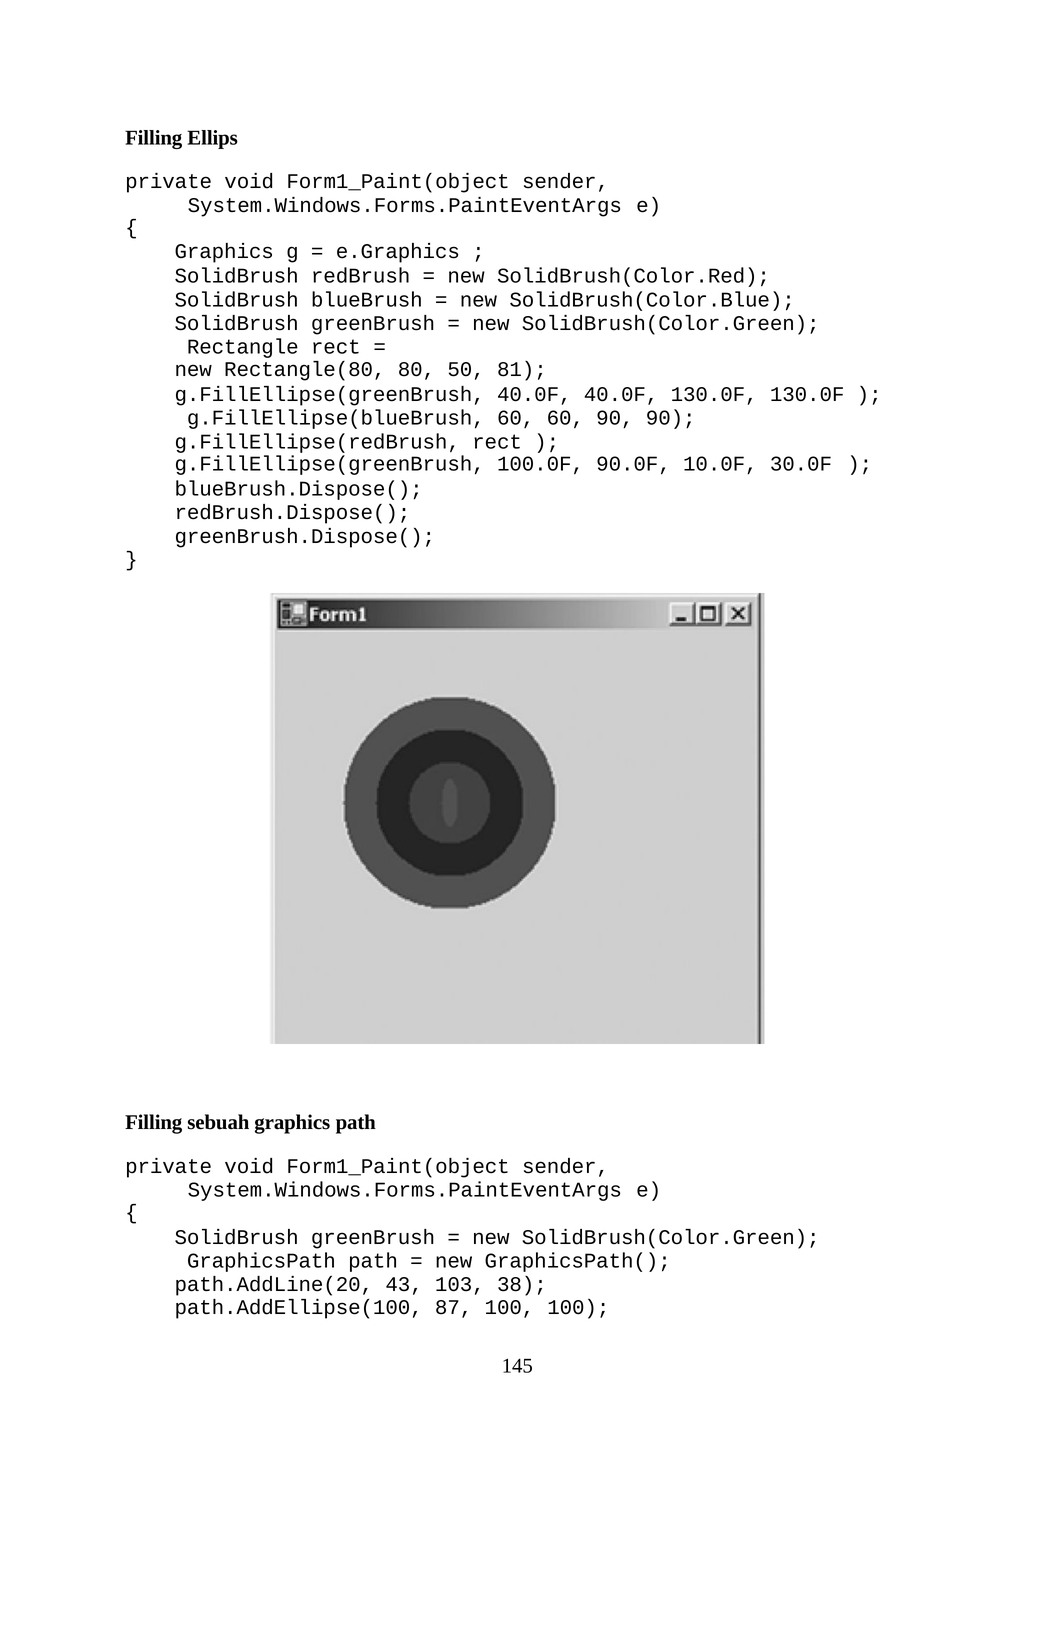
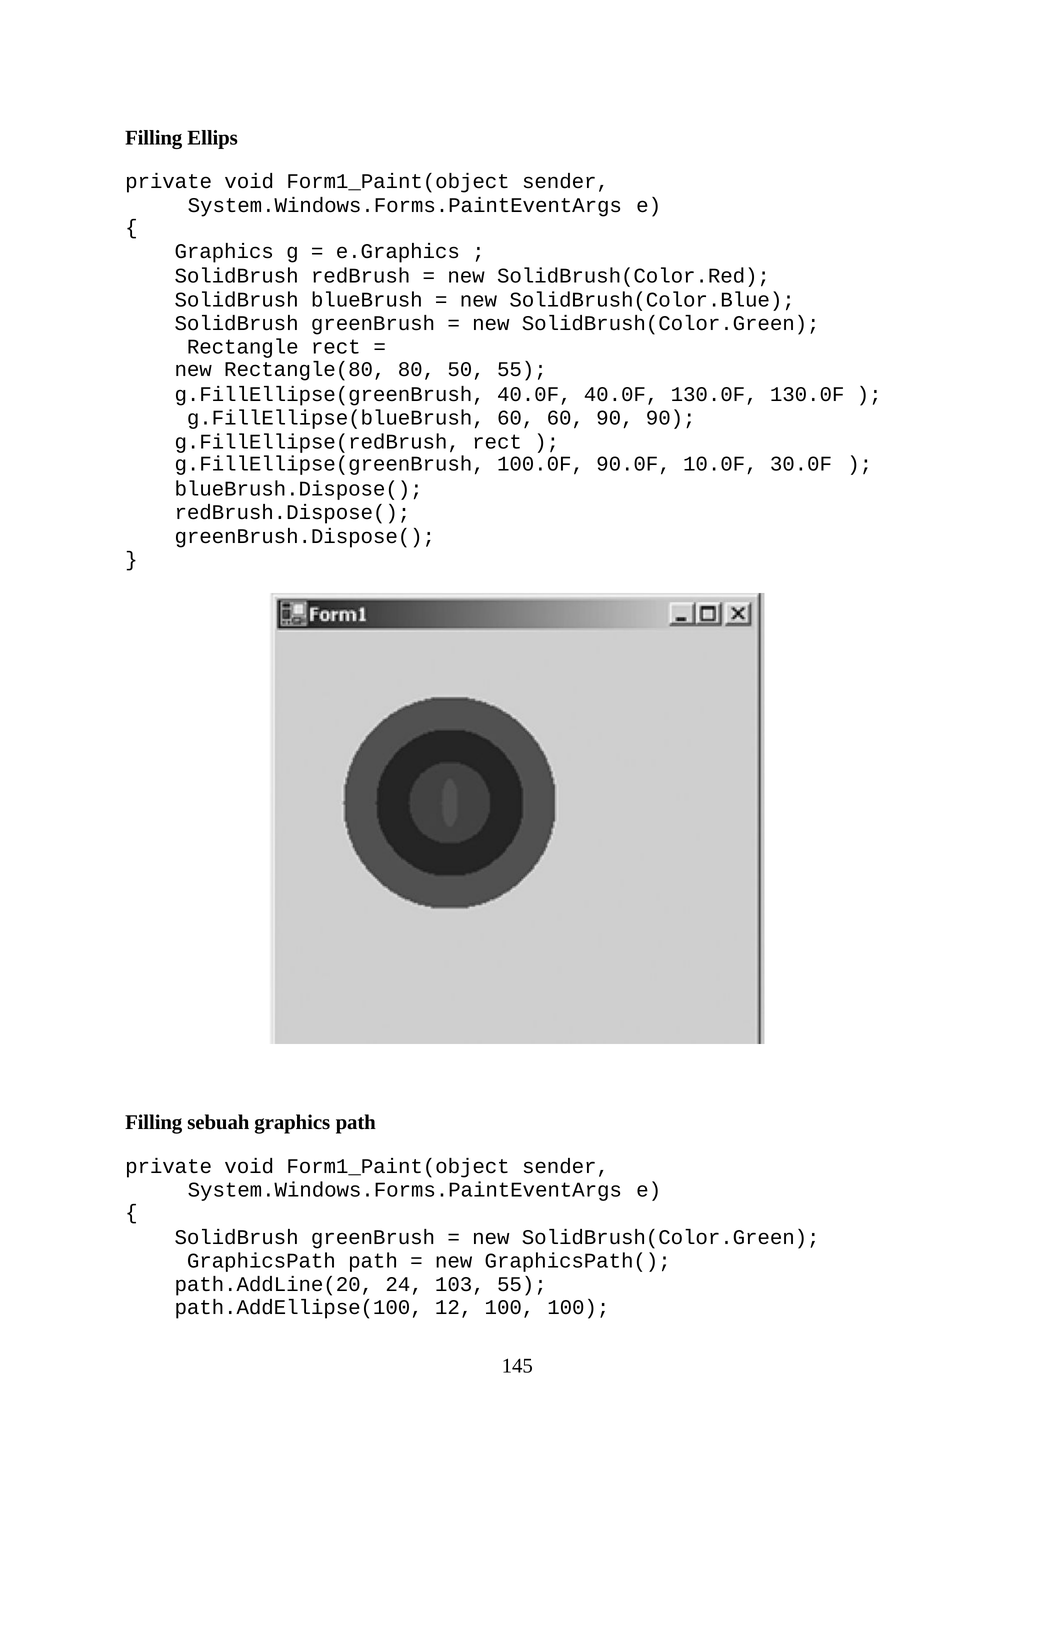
50 81: 81 -> 55 (522, 369)
43: 43 -> 24 (404, 1284)
103 38: 38 -> 55 (522, 1284)
87: 87 -> 12 (454, 1307)
